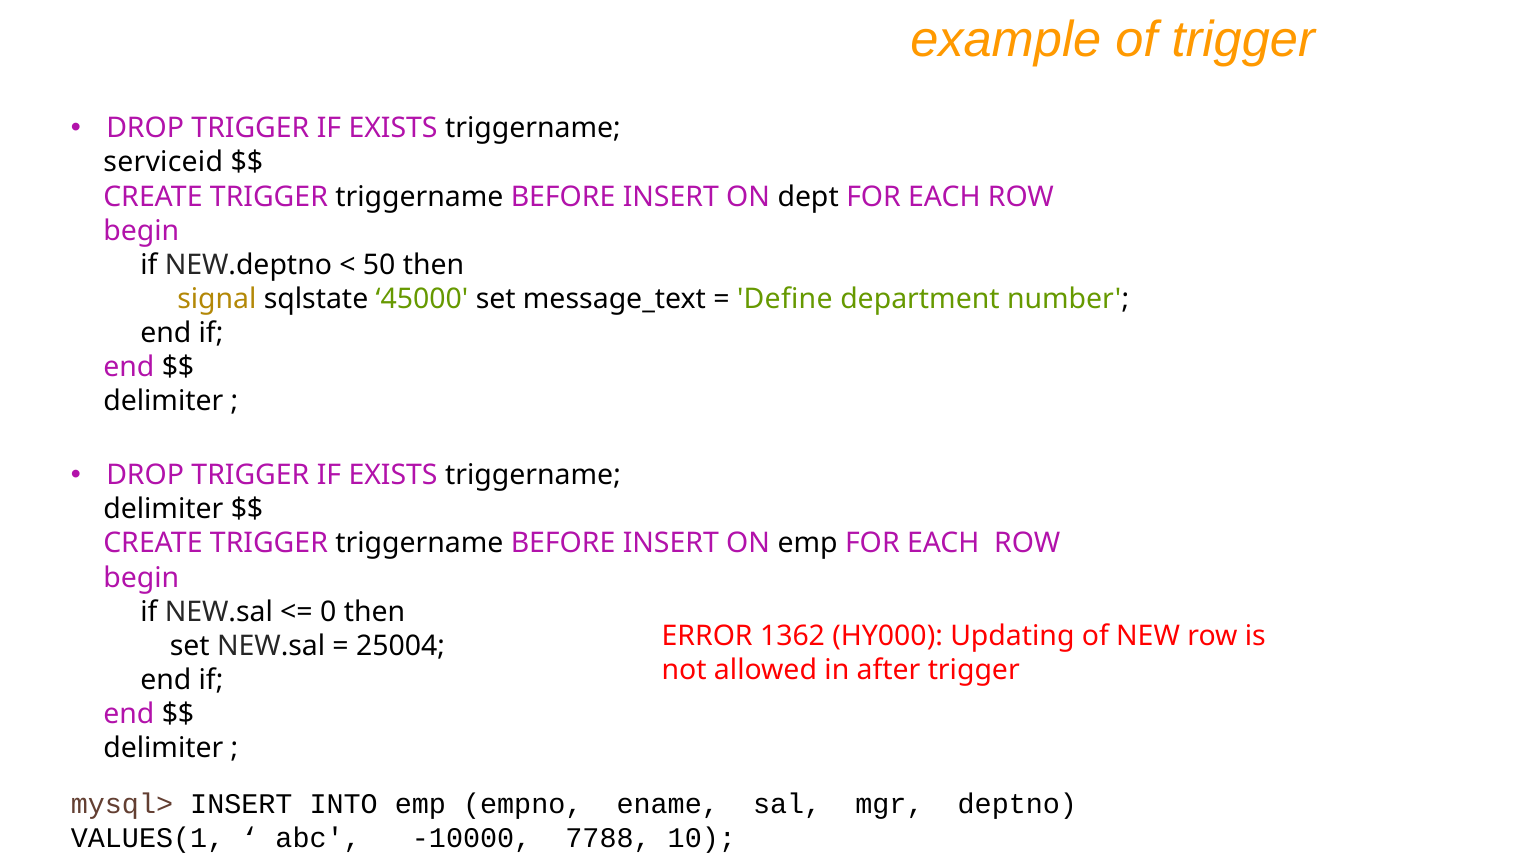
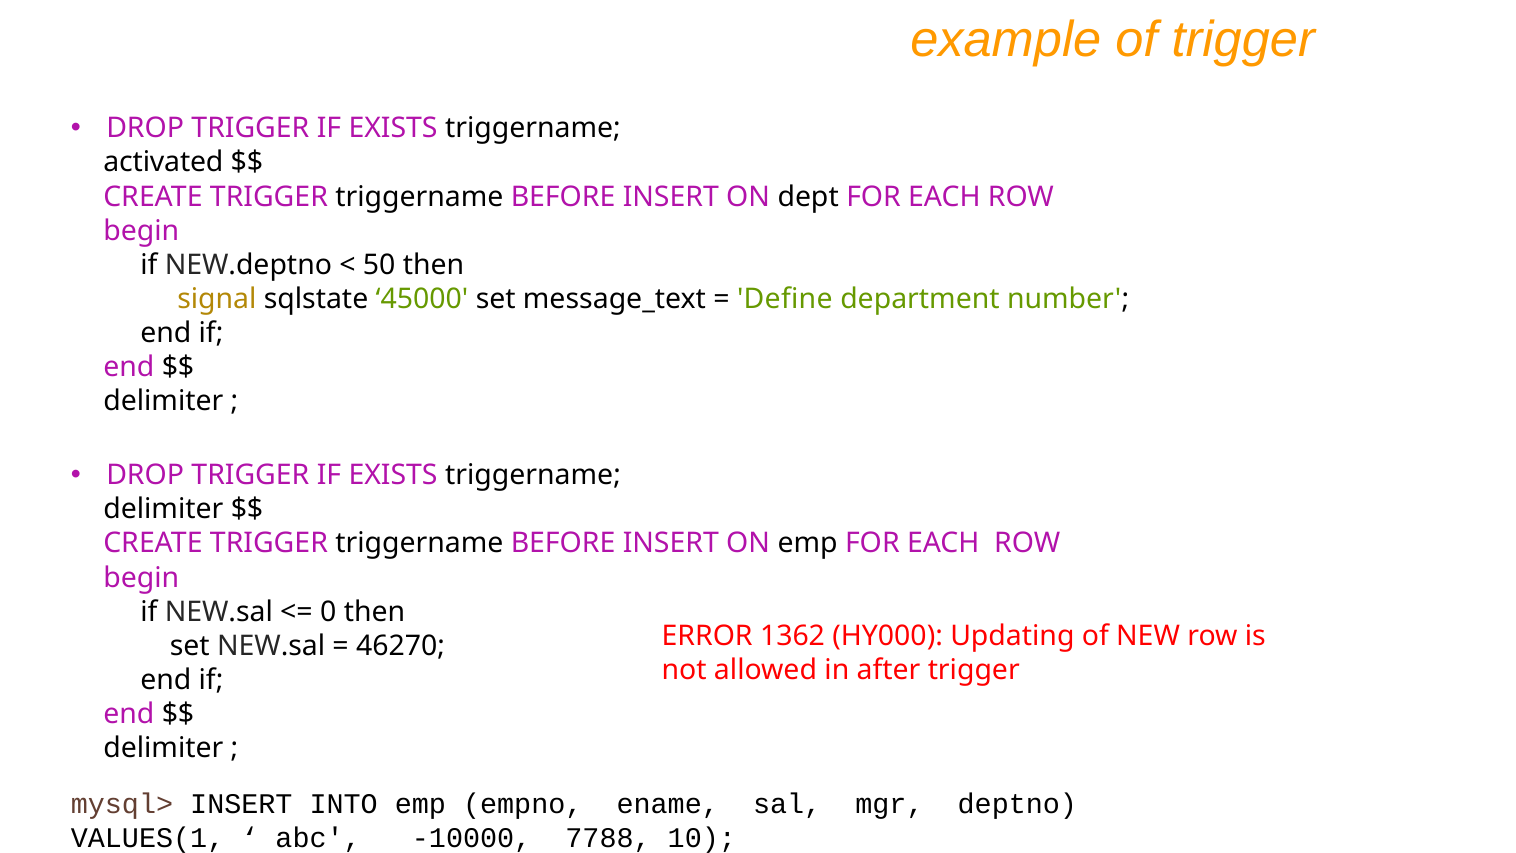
serviceid: serviceid -> activated (163, 163)
25004: 25004 -> 46270 (401, 646)
